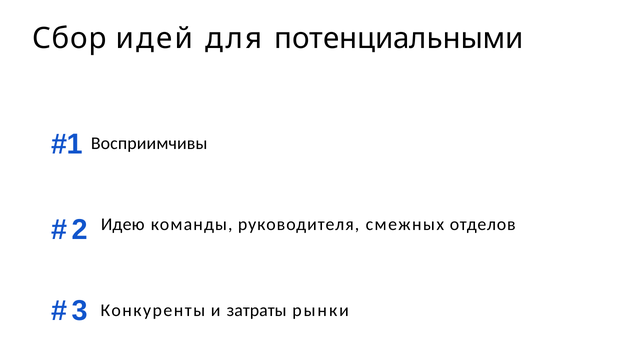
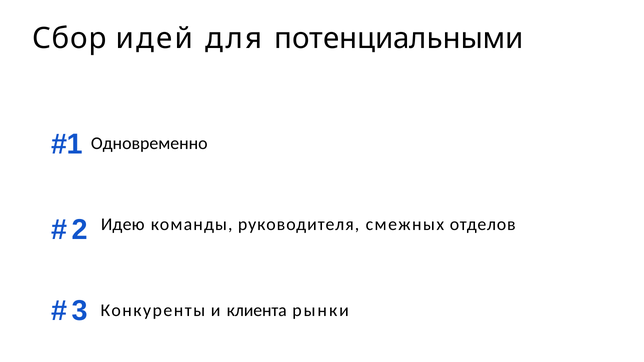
Восприимчивы: Восприимчивы -> Одновременно (149, 143)
затраты: затраты -> клиента (257, 310)
